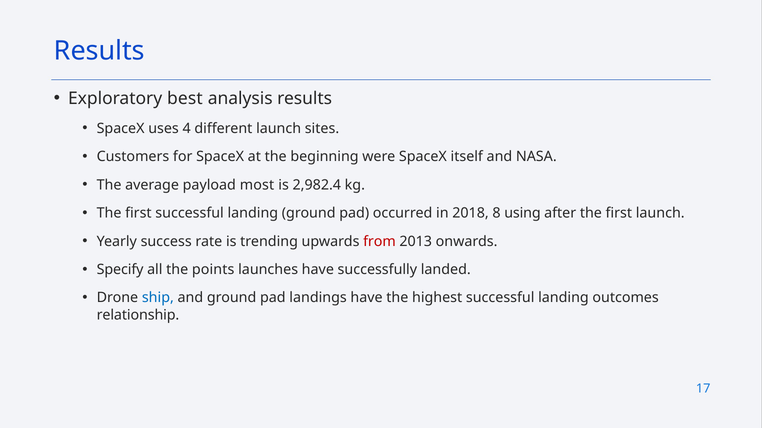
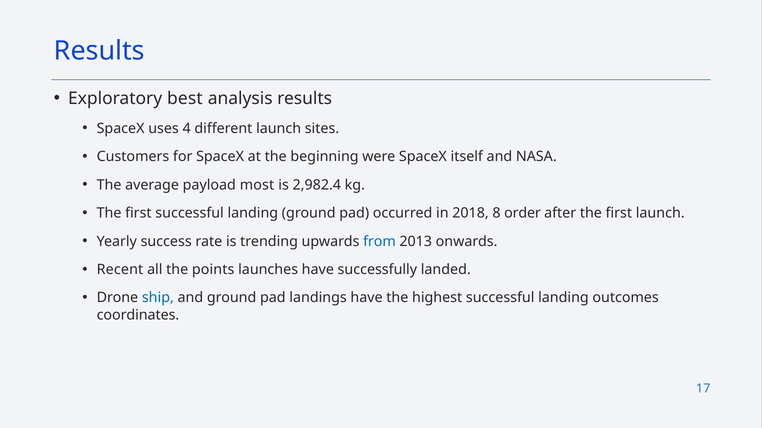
using: using -> order (522, 213)
from colour: red -> blue (379, 242)
Specify: Specify -> Recent (120, 270)
relationship: relationship -> coordinates (138, 315)
